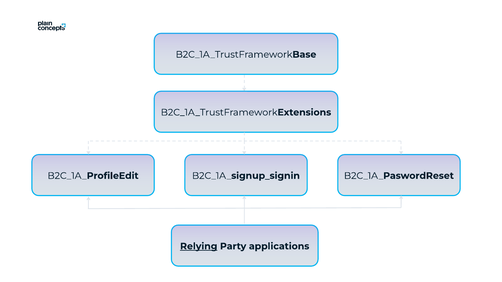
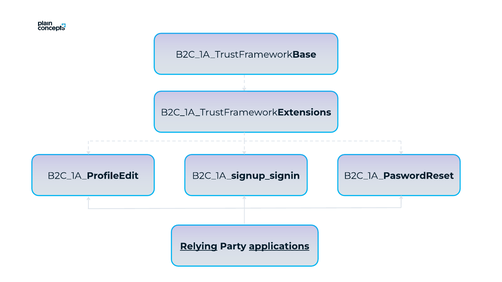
applications underline: none -> present (279, 247)
